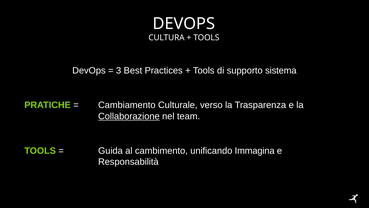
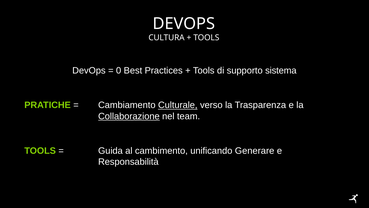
3: 3 -> 0 (119, 71)
Culturale underline: none -> present (178, 105)
Immagina: Immagina -> Generare (255, 150)
